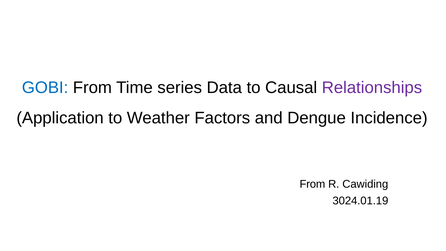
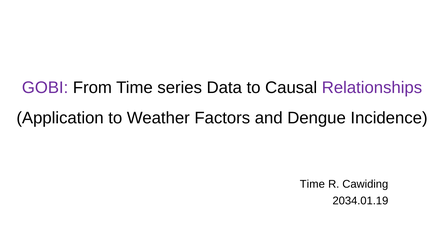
GOBI colour: blue -> purple (45, 88)
From: From -> Time (312, 184)
3024.01.19: 3024.01.19 -> 2034.01.19 (360, 201)
